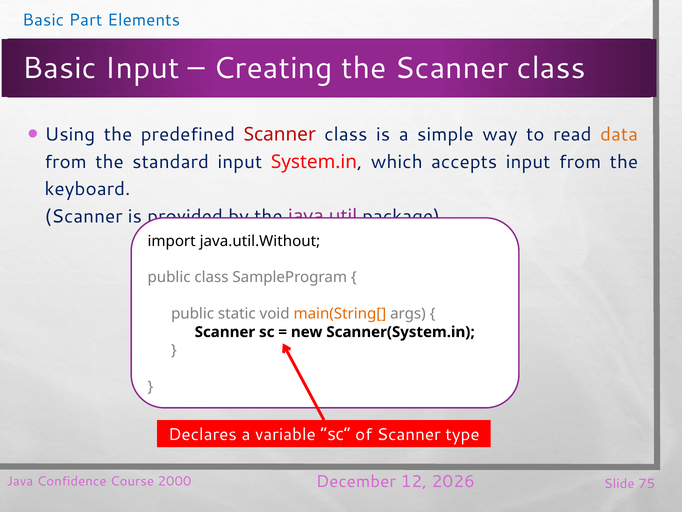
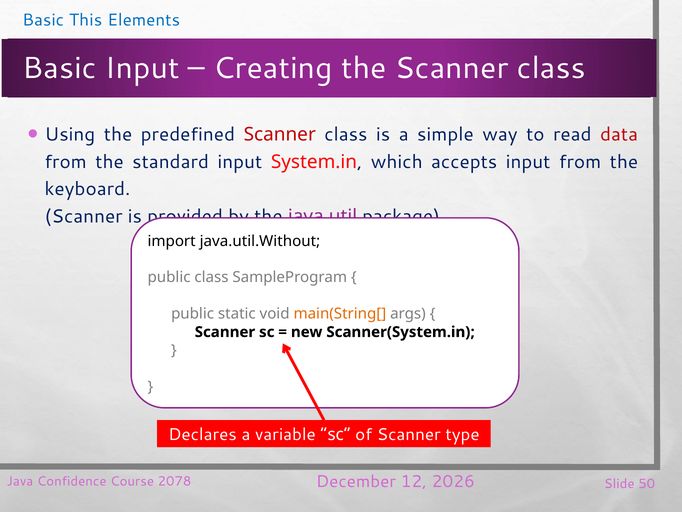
Part: Part -> This (86, 20)
data colour: orange -> red (619, 134)
2000: 2000 -> 2078 (175, 481)
75: 75 -> 50 (647, 483)
